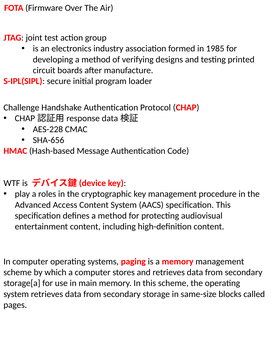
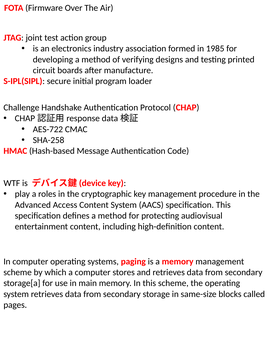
AES-228: AES-228 -> AES-722 (48, 129)
SHA-656: SHA-656 -> SHA-258 (49, 140)
